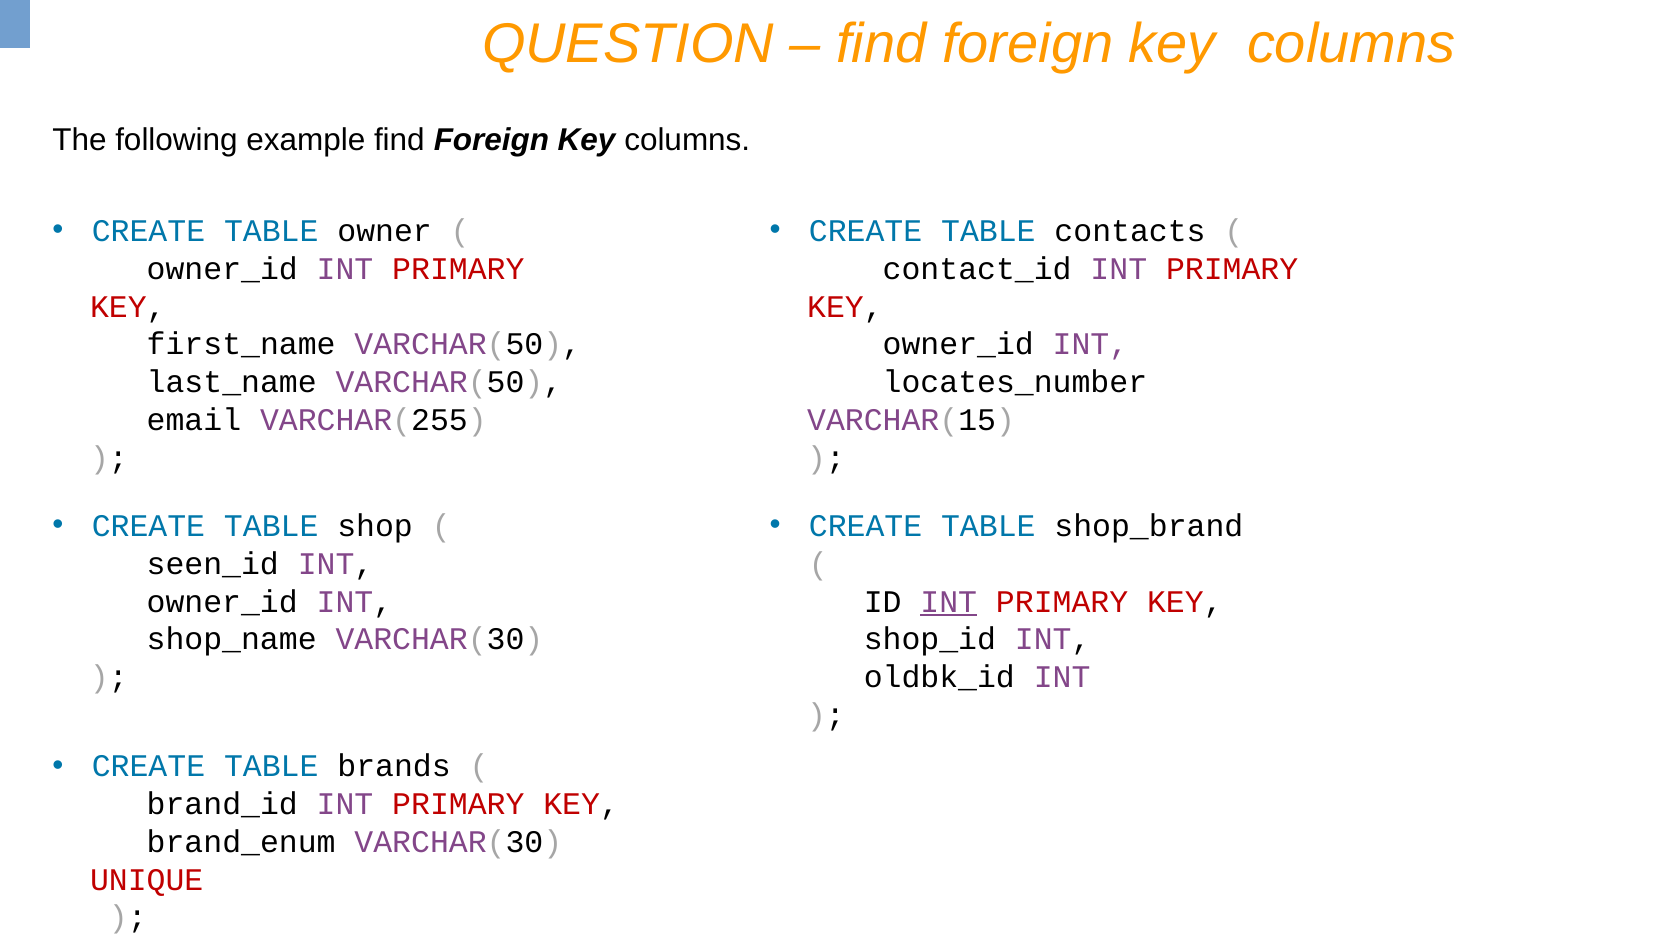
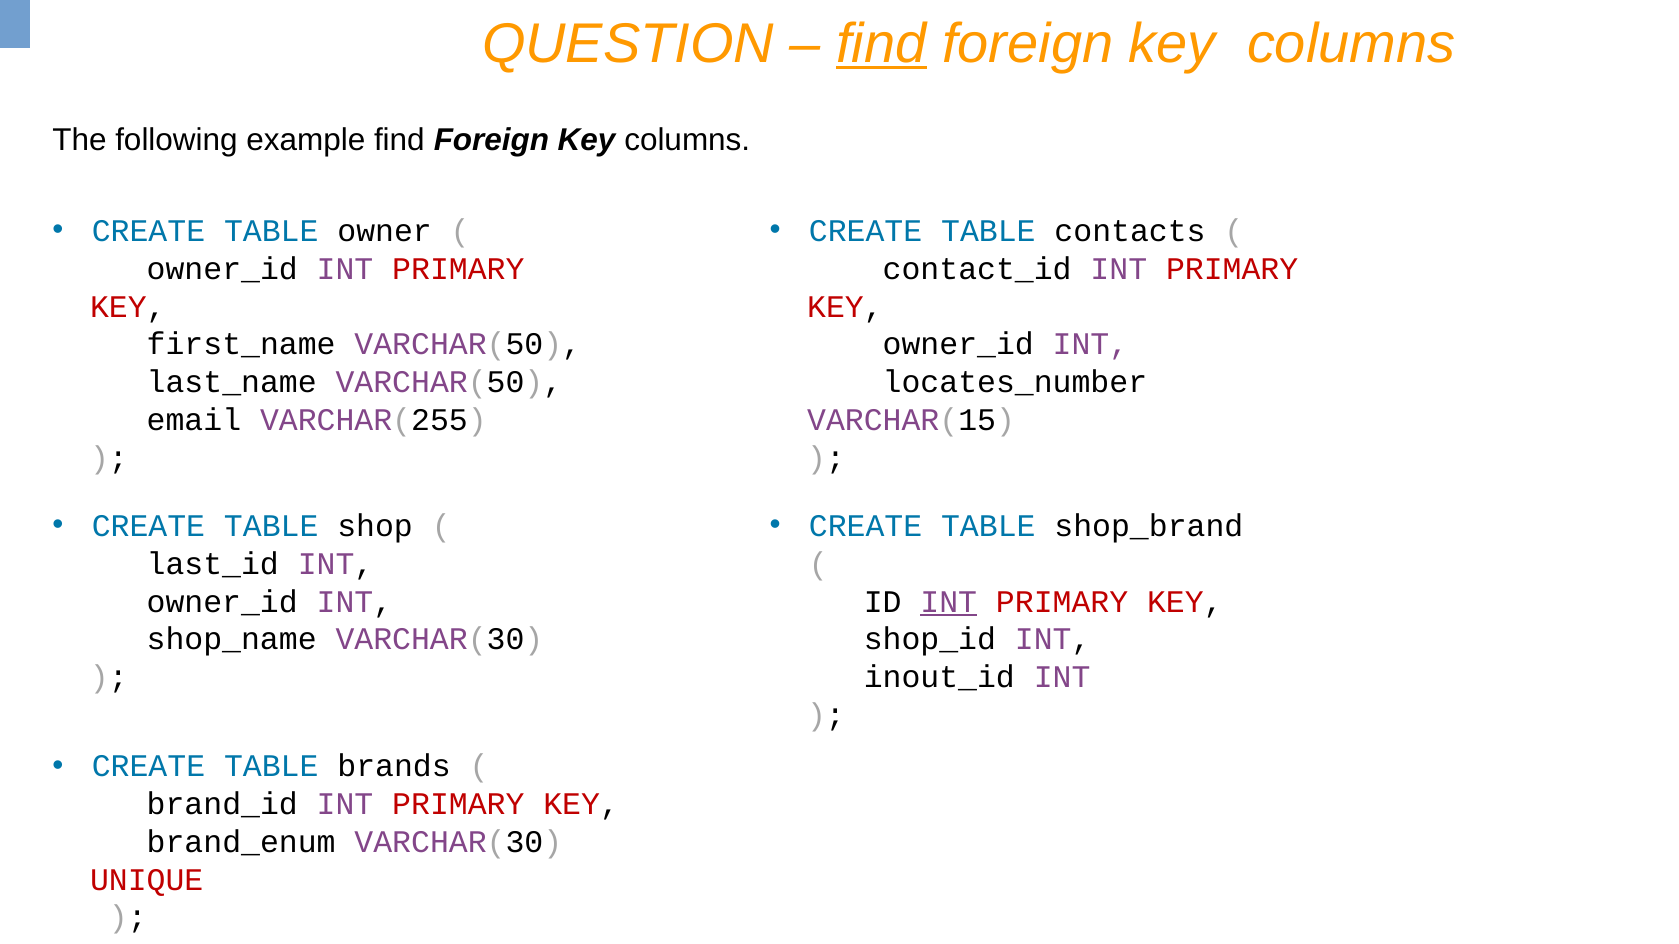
find underline: none -> present (882, 44)
seen_id: seen_id -> last_id (213, 564)
oldbk_id: oldbk_id -> inout_id (939, 678)
